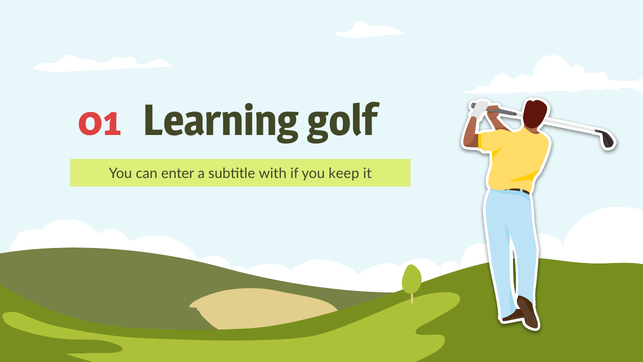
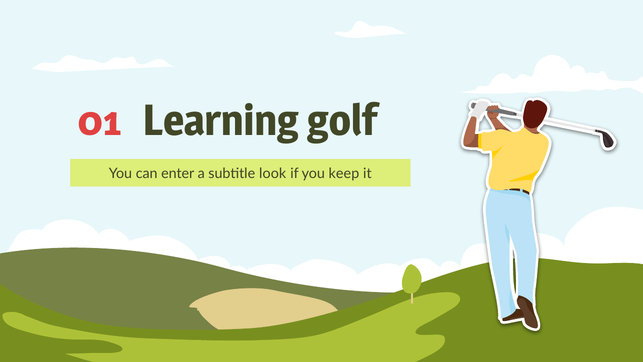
with: with -> look (273, 174)
